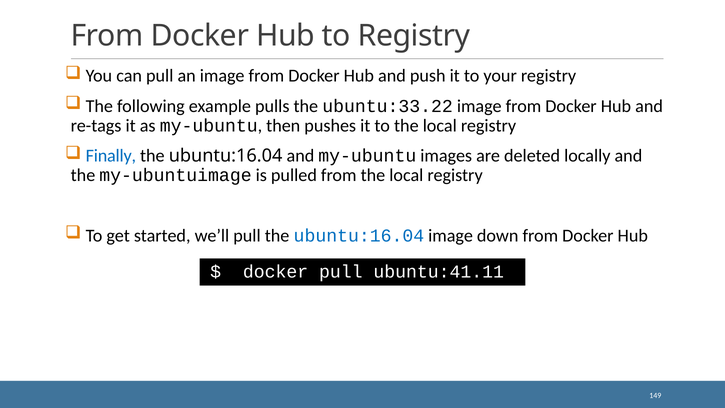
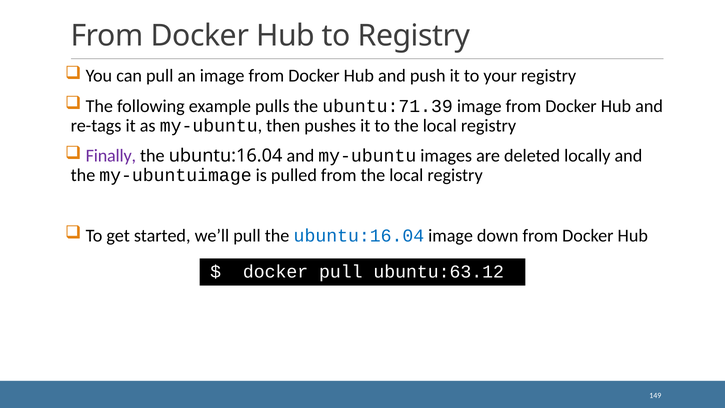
ubuntu:33.22: ubuntu:33.22 -> ubuntu:71.39 (388, 106)
Finally colour: blue -> purple (111, 156)
ubuntu:41.11: ubuntu:41.11 -> ubuntu:63.12 (439, 272)
